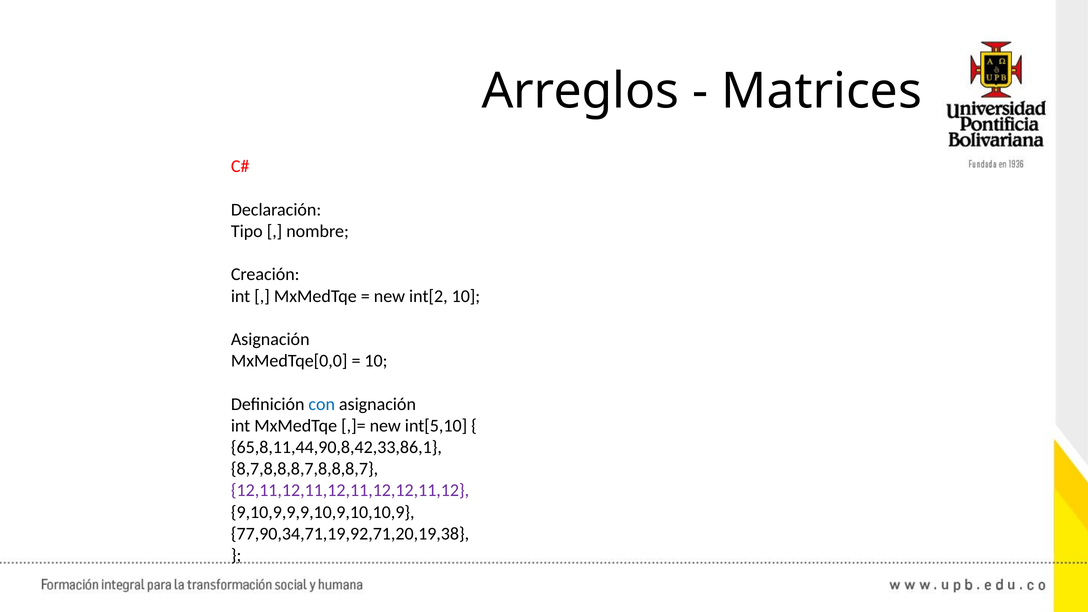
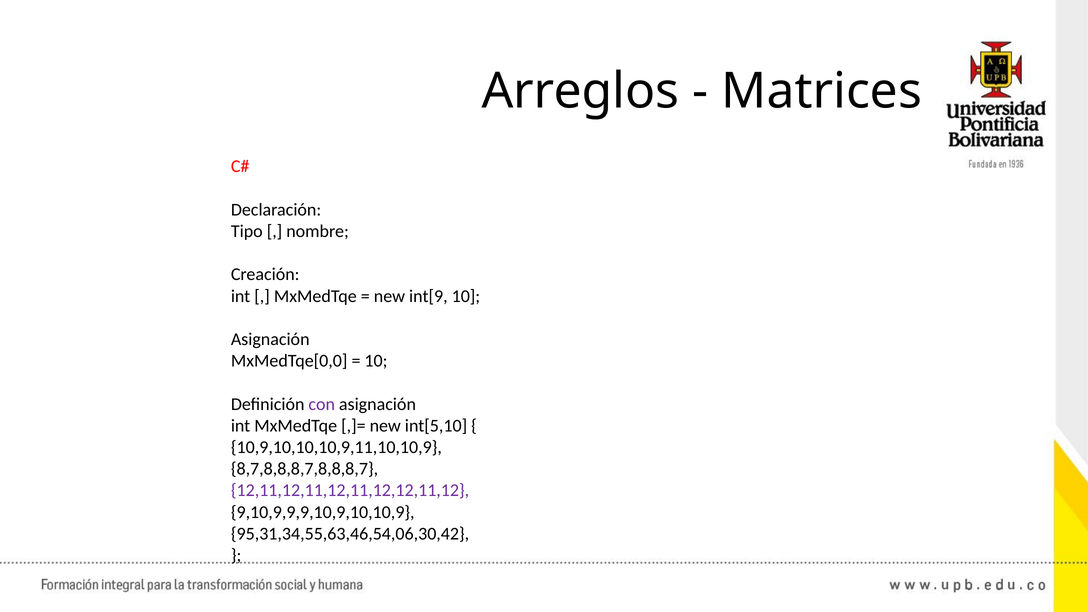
int[2: int[2 -> int[9 (428, 296)
con colour: blue -> purple (322, 404)
65,8,11,44,90,8,42,33,86,1: 65,8,11,44,90,8,42,33,86,1 -> 10,9,10,10,10,9,11,10,10,9 (336, 447)
77,90,34,71,19,92,71,20,19,38: 77,90,34,71,19,92,71,20,19,38 -> 95,31,34,55,63,46,54,06,30,42 (350, 534)
